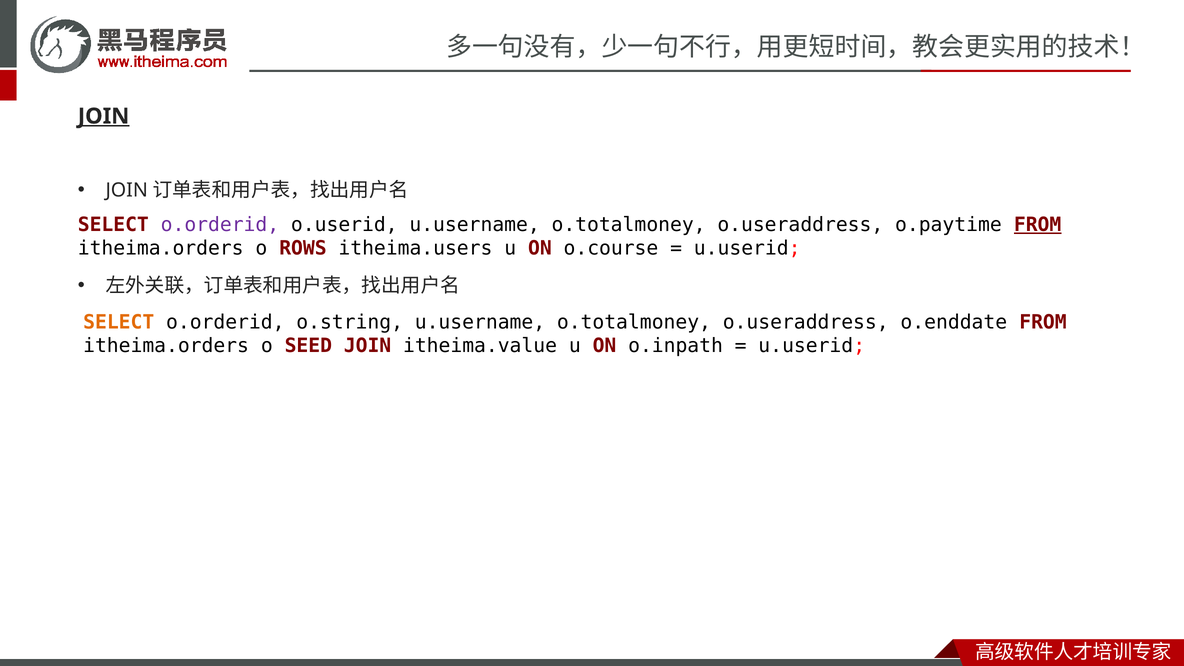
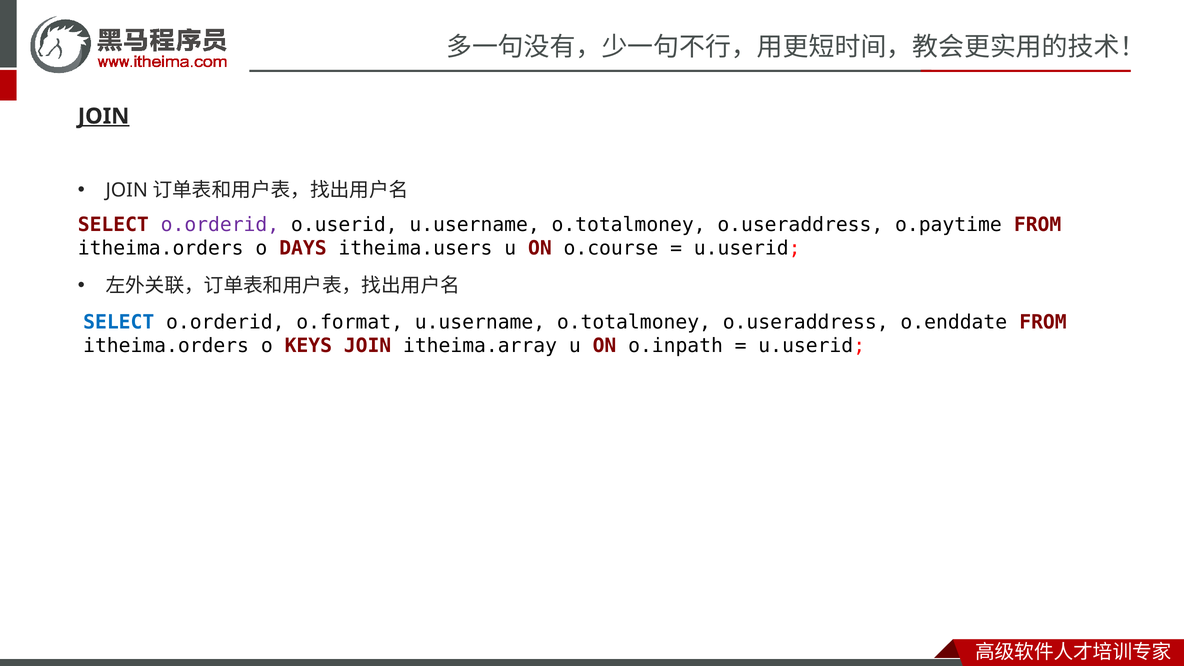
FROM underline: present -> none (1038, 225)
ROWS: ROWS -> DAYS (303, 248)
SELECT colour: orange -> blue (119, 322)
o.string: o.string -> o.format (350, 322)
SEED: SEED -> KEYS (308, 346)
itheima.value: itheima.value -> itheima.array (480, 346)
